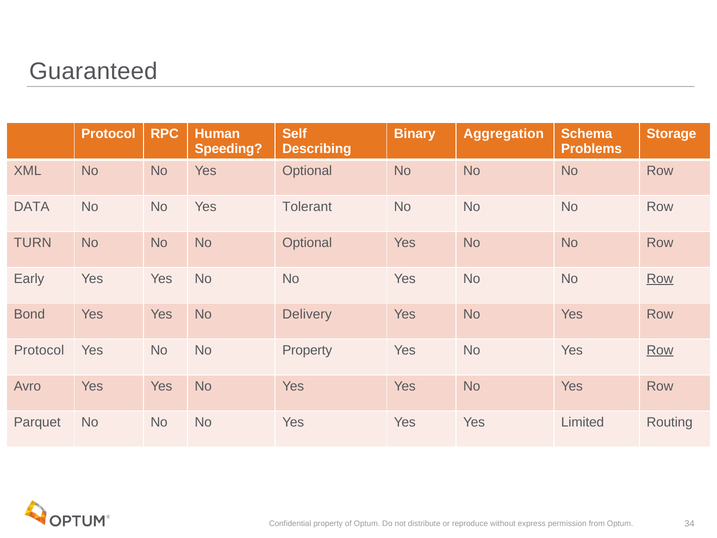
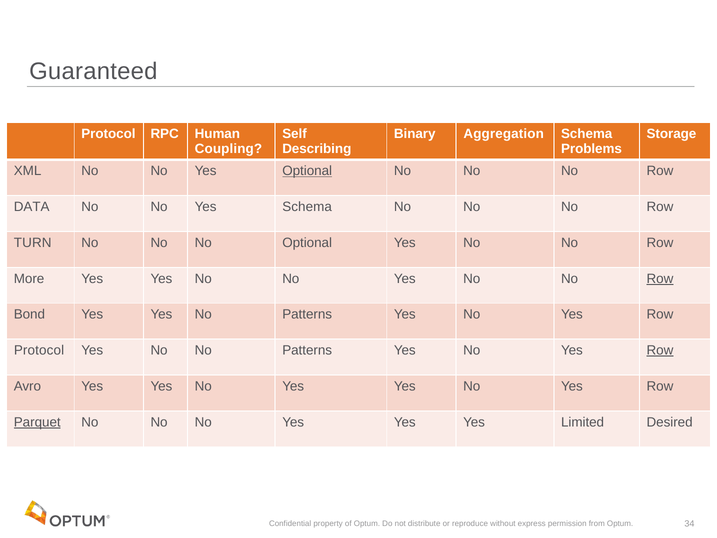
Speeding: Speeding -> Coupling (228, 149)
Optional underline: none -> present (307, 171)
Yes Tolerant: Tolerant -> Schema (307, 207)
Early: Early -> More (29, 278)
Yes No Delivery: Delivery -> Patterns (307, 314)
No No Property: Property -> Patterns (307, 350)
Parquet underline: none -> present (37, 422)
Routing: Routing -> Desired (670, 422)
